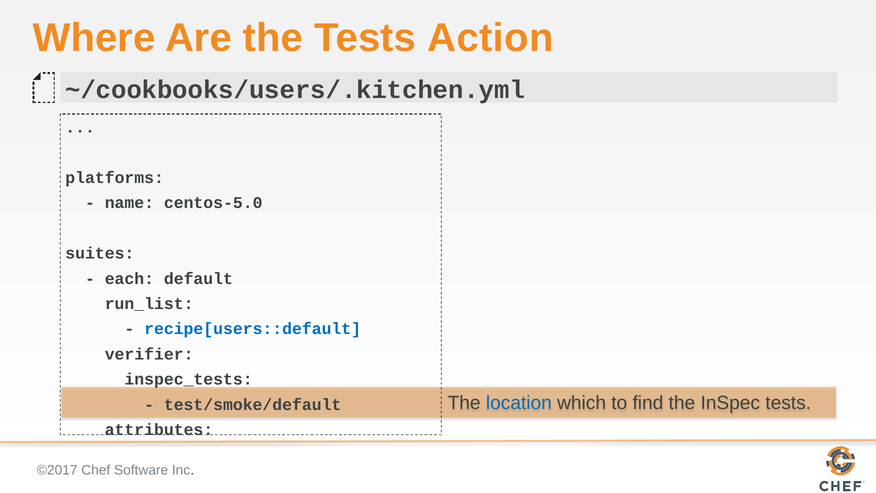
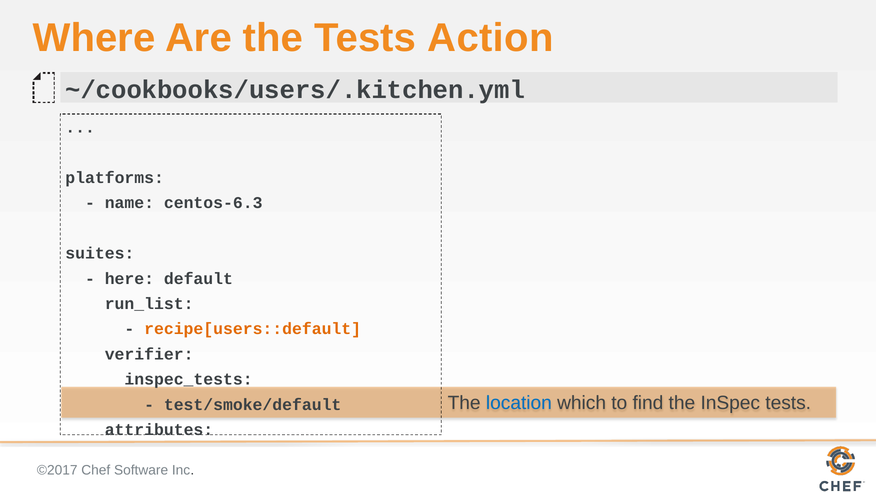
centos-5.0: centos-5.0 -> centos-6.3 (213, 203)
each: each -> here (129, 278)
recipe[users::default colour: blue -> orange (253, 329)
